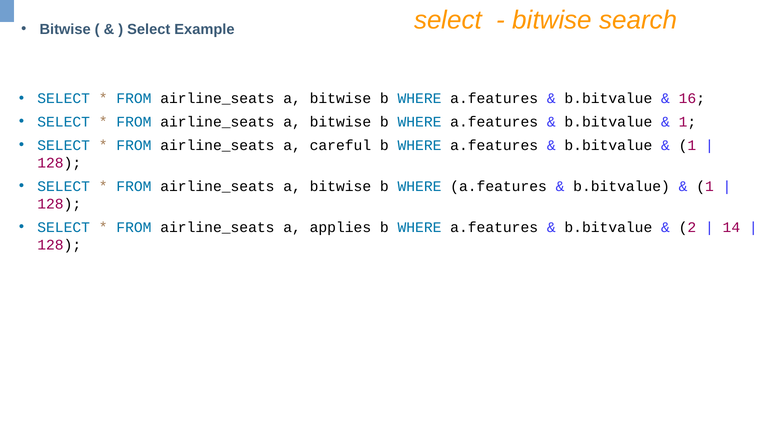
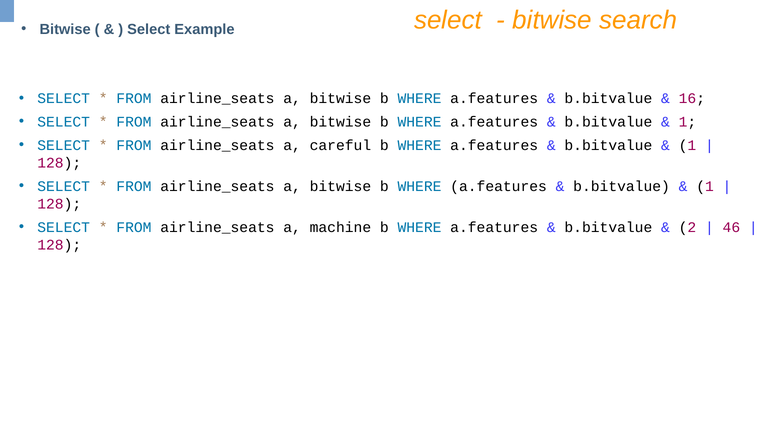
applies: applies -> machine (340, 227)
14: 14 -> 46 (731, 227)
